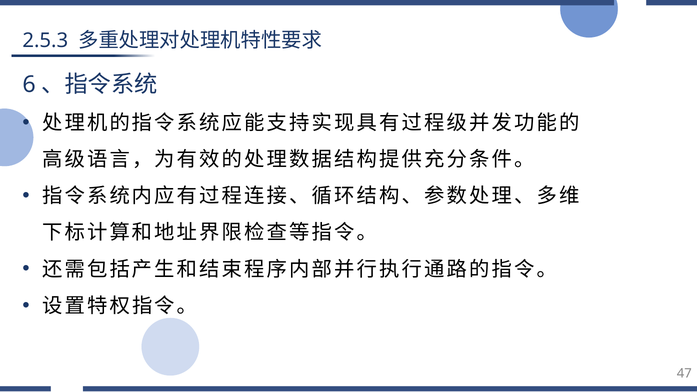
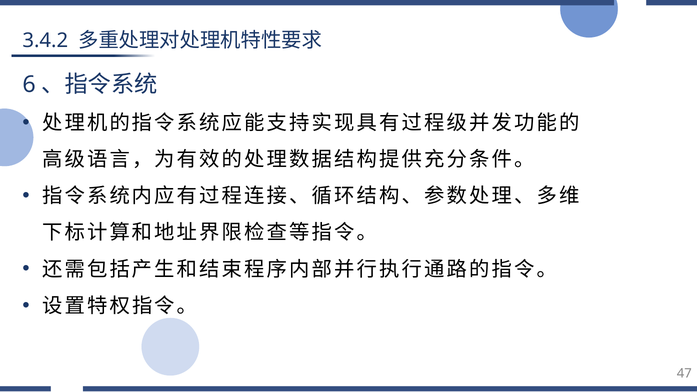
2.5.3: 2.5.3 -> 3.4.2 (45, 40)
